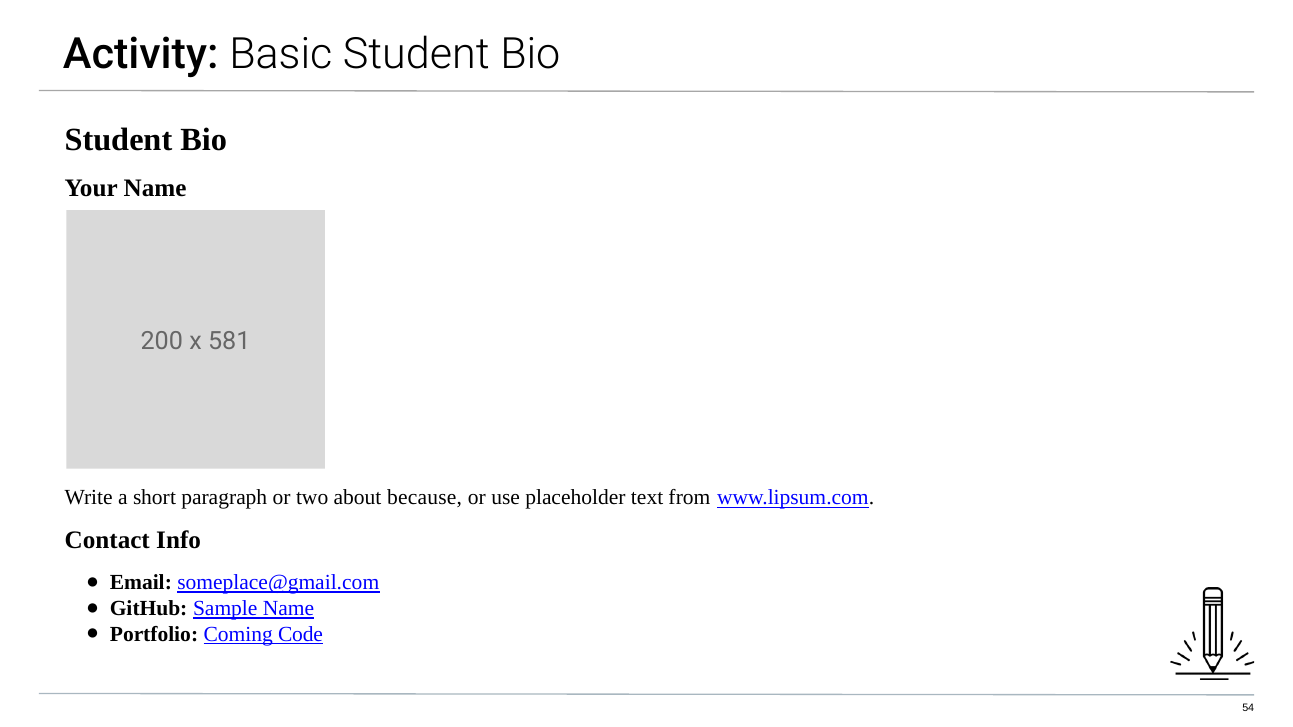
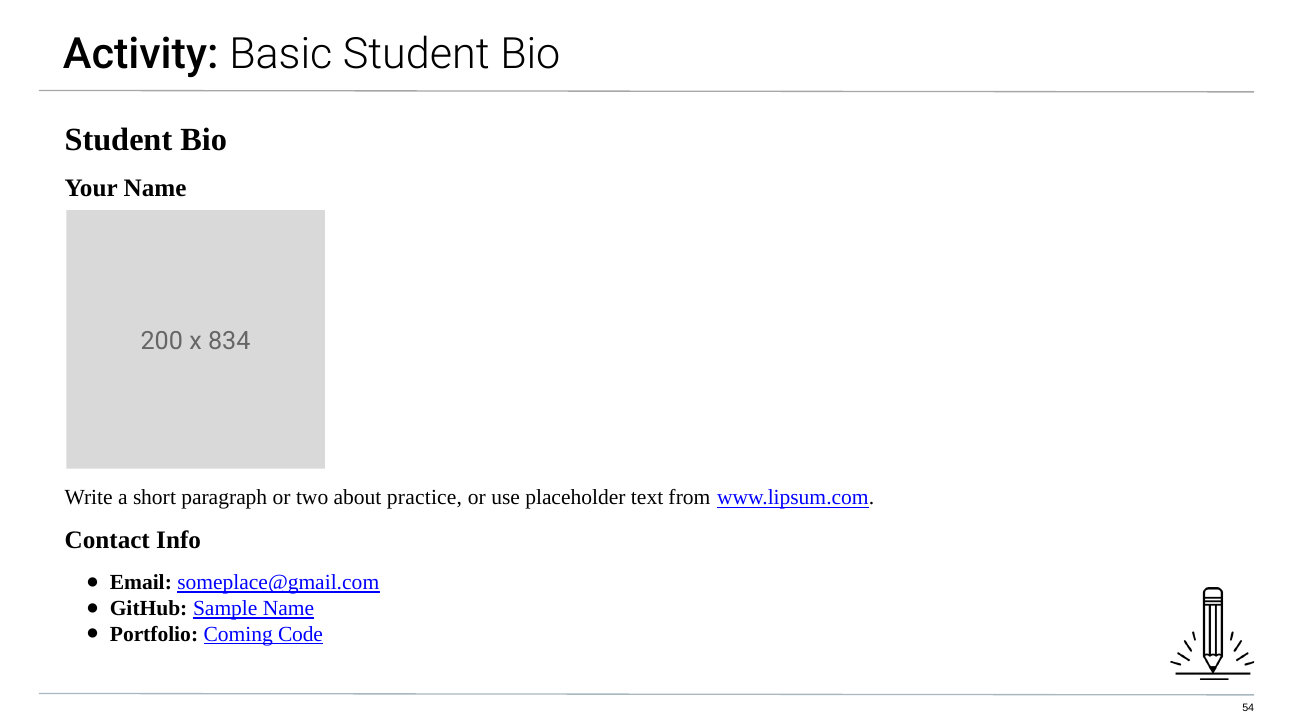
581: 581 -> 834 (229, 341)
because: because -> practice (425, 498)
